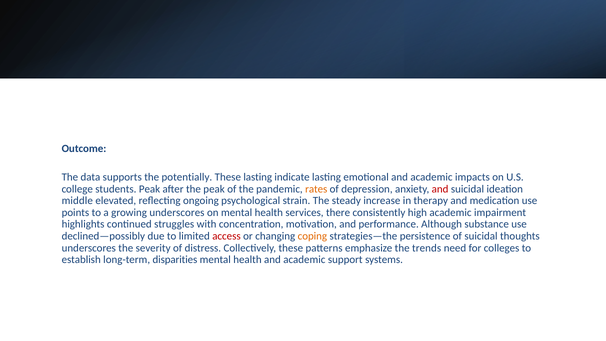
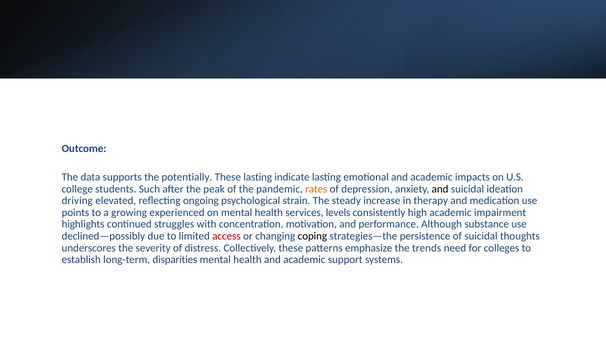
students Peak: Peak -> Such (149, 189)
and colour: red -> black (440, 189)
middle: middle -> driving (77, 201)
growing underscores: underscores -> experienced (177, 212)
there: there -> levels (338, 212)
coping colour: orange -> black (312, 236)
